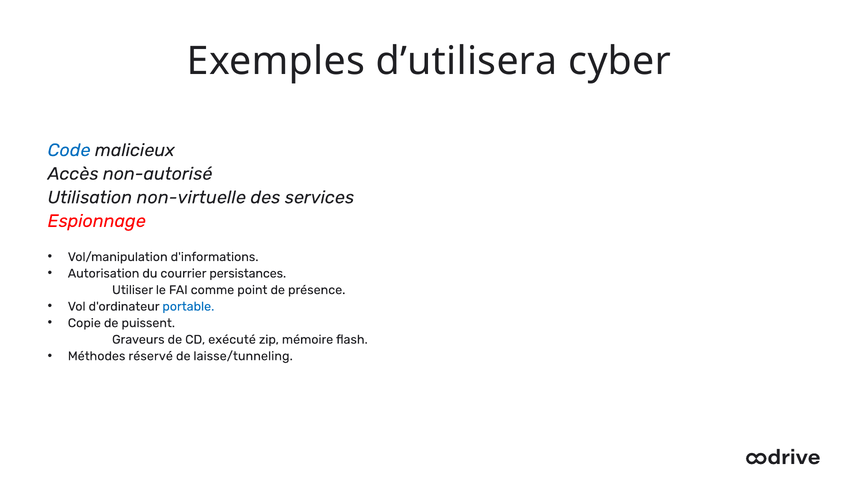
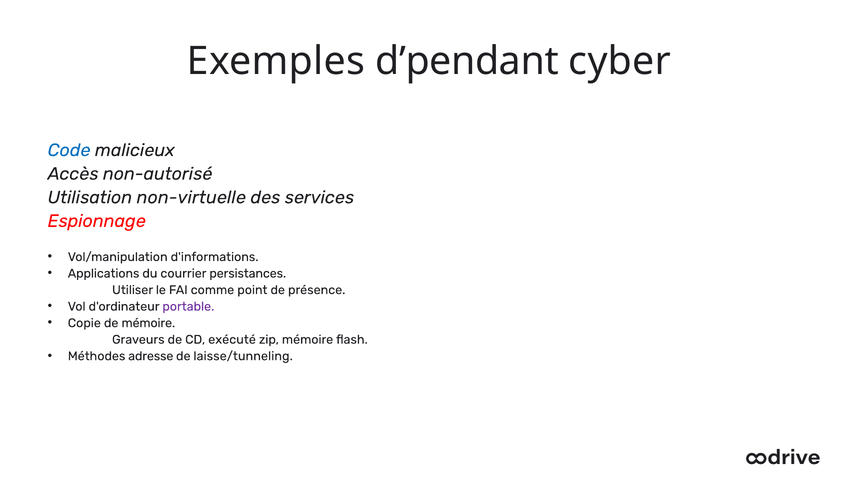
d’utilisera: d’utilisera -> d’pendant (467, 61)
Autorisation: Autorisation -> Applications (104, 274)
portable colour: blue -> purple (188, 307)
de puissent: puissent -> mémoire (148, 323)
réservé: réservé -> adresse (151, 356)
